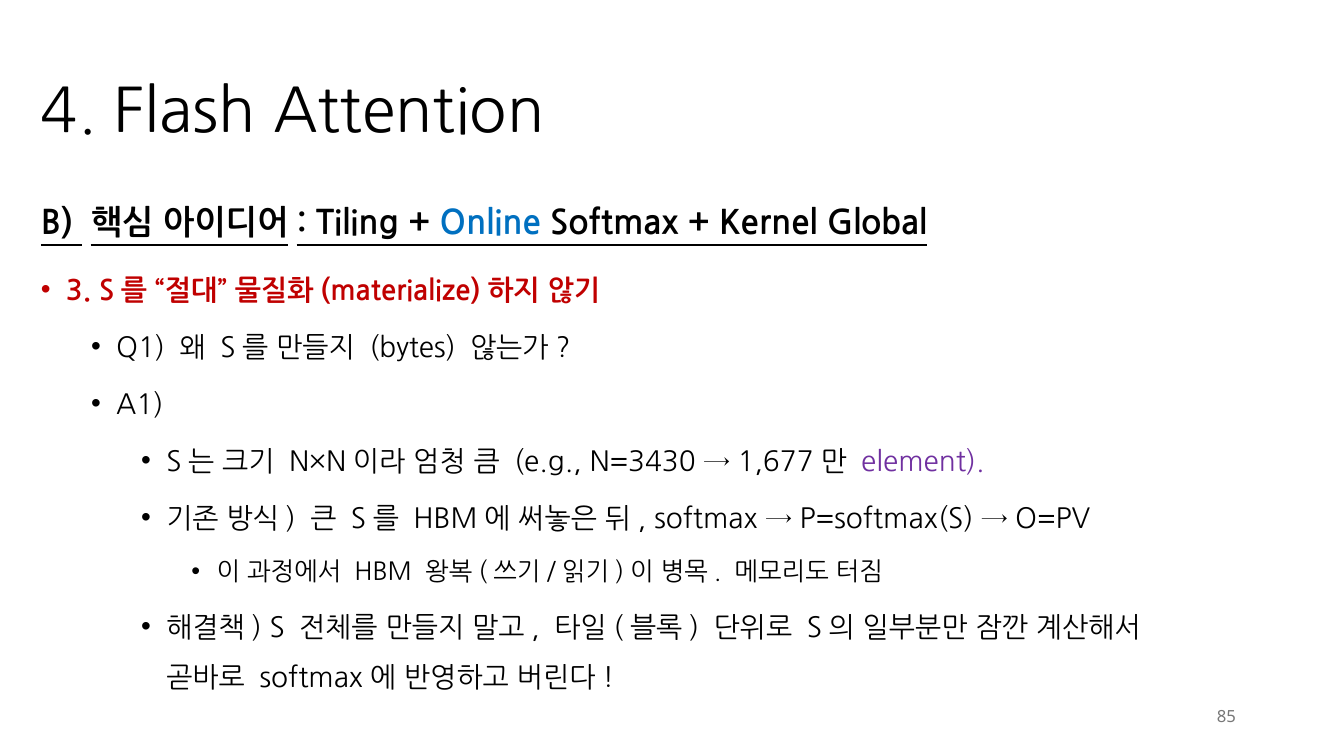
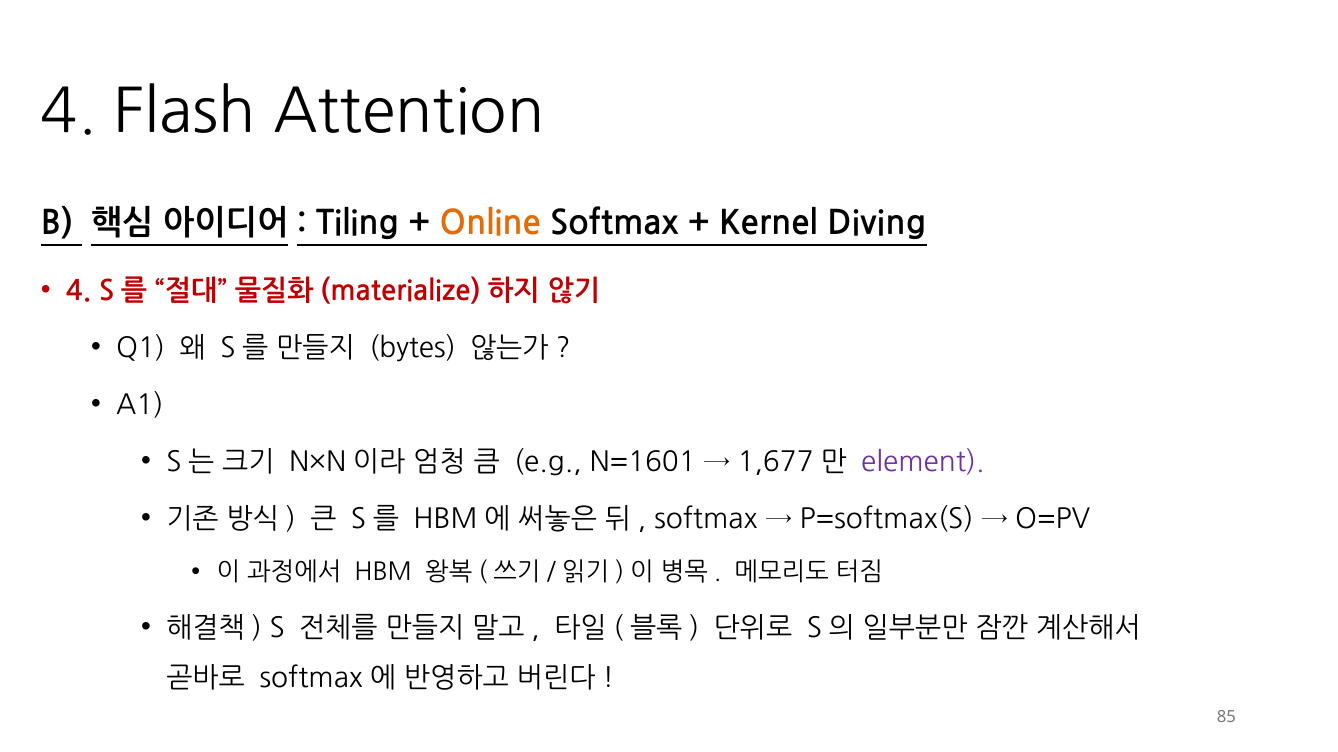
Online colour: blue -> orange (490, 224)
Global: Global -> Diving (877, 224)
3: 3 -> 4 (79, 291)
N=3430: N=3430 -> N=1601 (643, 462)
